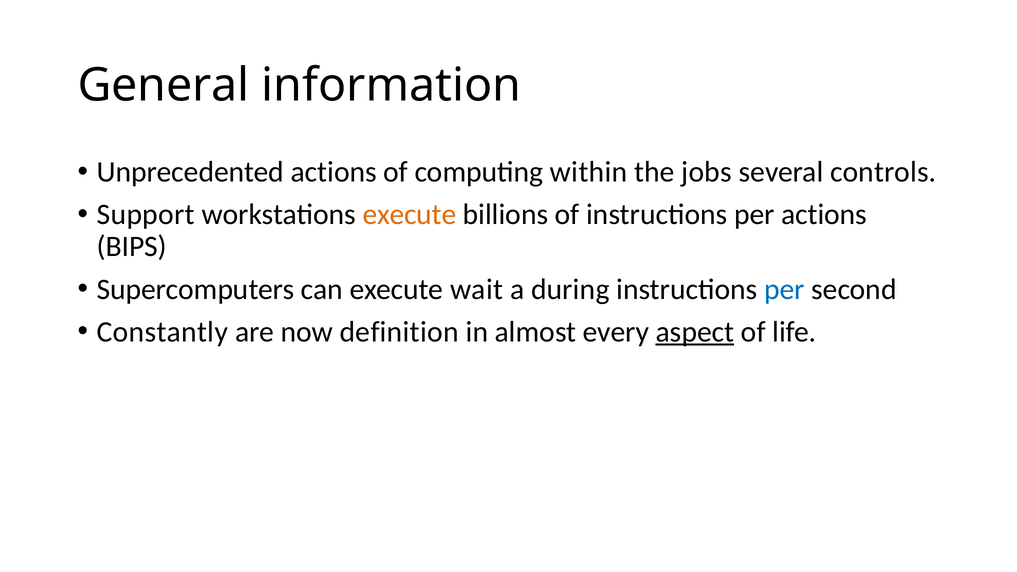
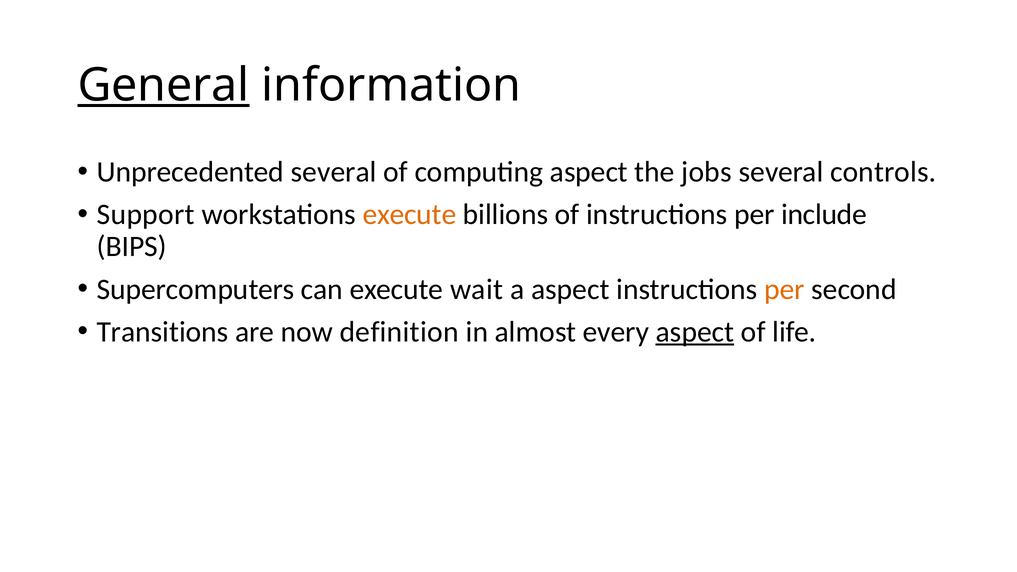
General underline: none -> present (163, 85)
Unprecedented actions: actions -> several (334, 172)
computing within: within -> aspect (589, 172)
per actions: actions -> include (824, 215)
a during: during -> aspect (570, 289)
per colour: blue -> orange (784, 289)
Constantly: Constantly -> Transitions (163, 332)
